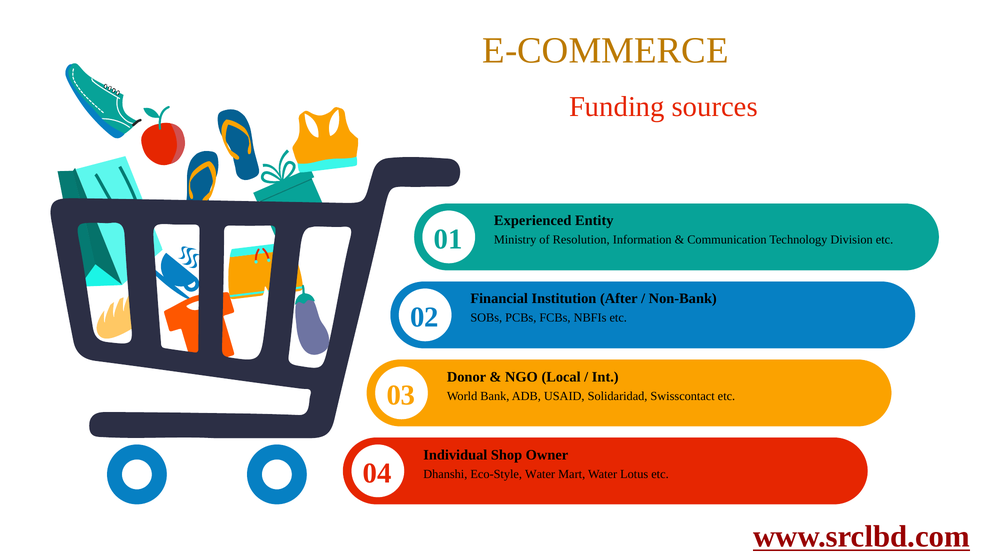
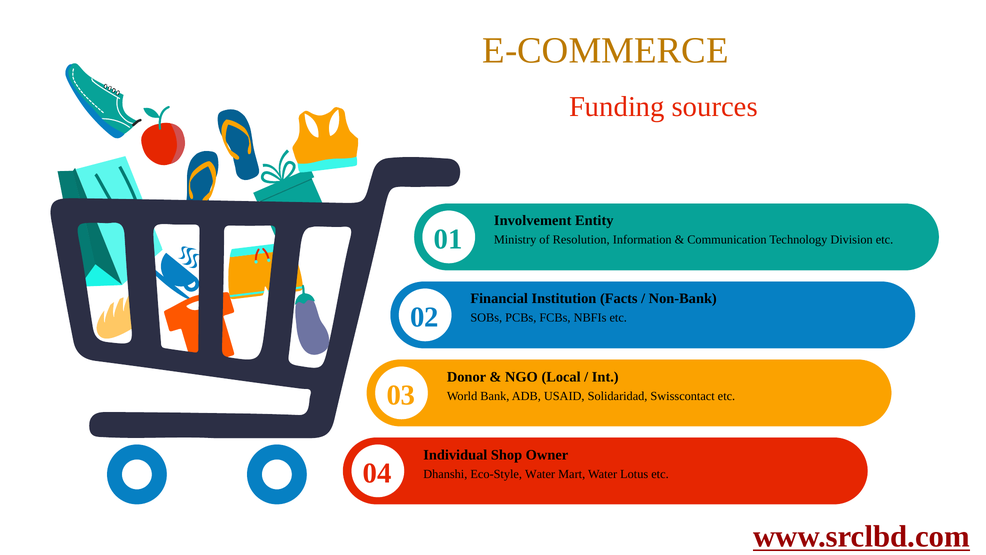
Experienced: Experienced -> Involvement (533, 220)
After: After -> Facts (619, 298)
